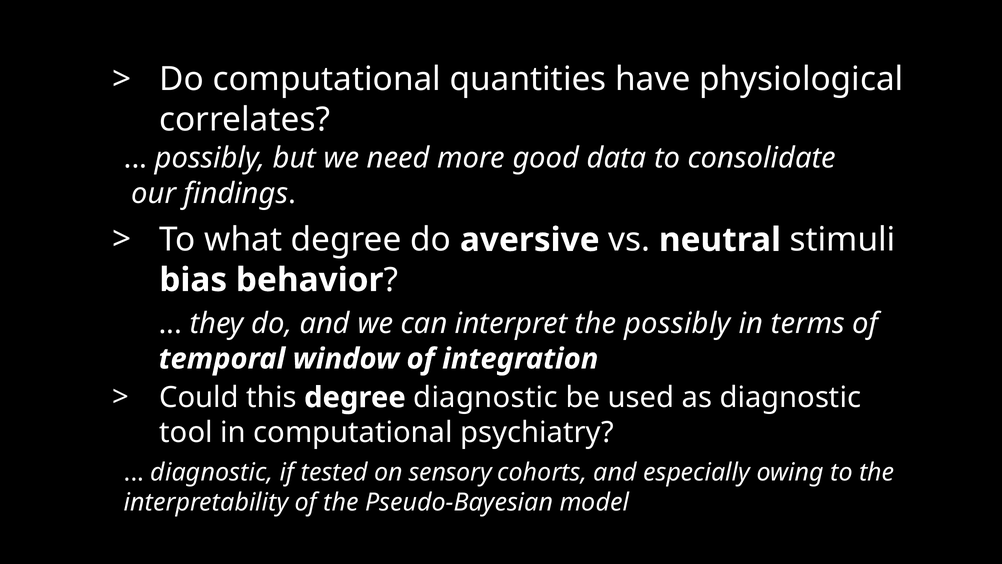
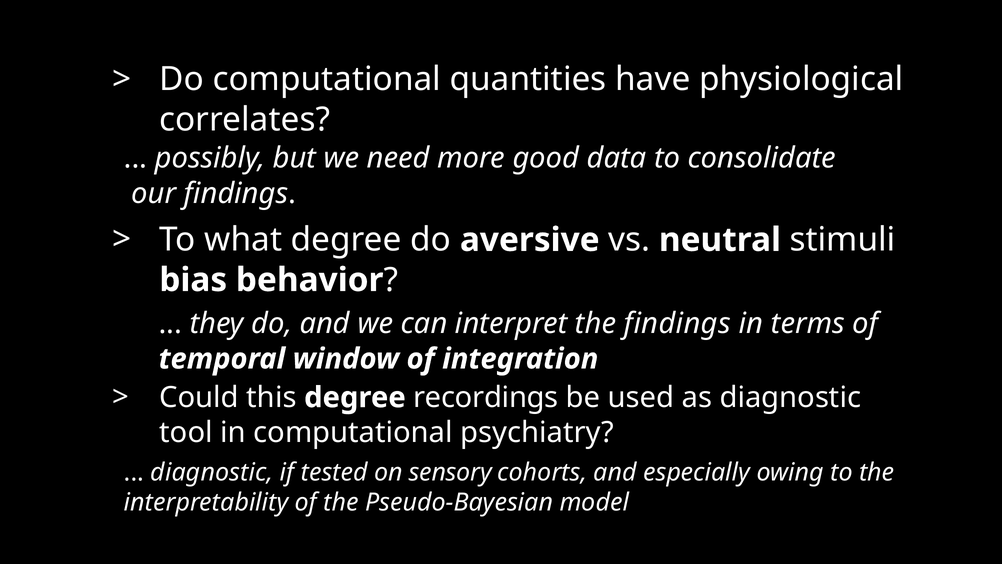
the possibly: possibly -> findings (677, 324)
degree diagnostic: diagnostic -> recordings (486, 397)
